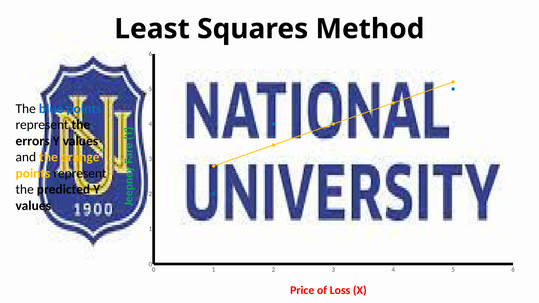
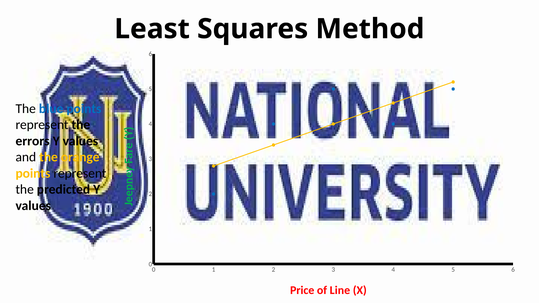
Loss: Loss -> Line (340, 290)
